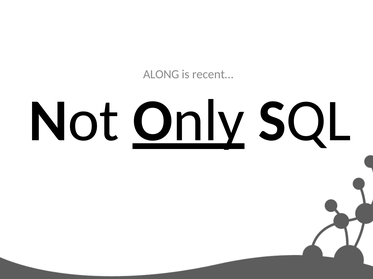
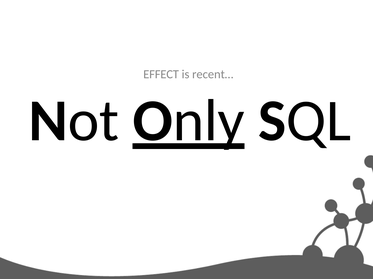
ALONG: ALONG -> EFFECT (161, 74)
